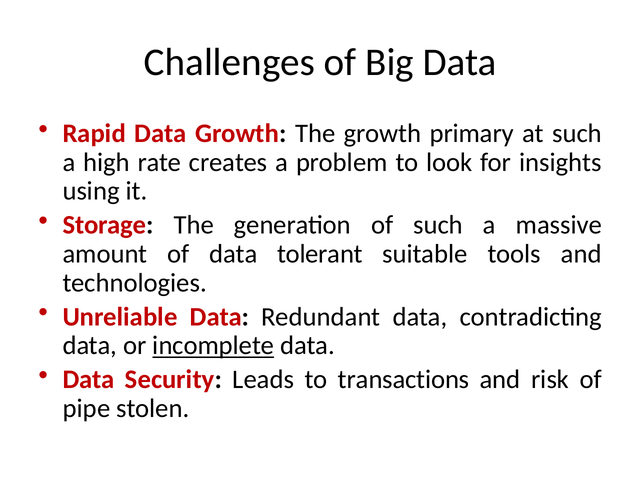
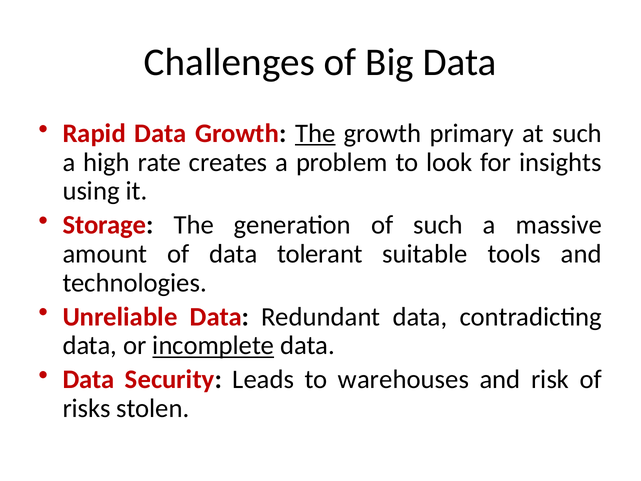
The underline: none -> present (315, 133)
transactions: transactions -> warehouses (404, 379)
pipe: pipe -> risks (87, 408)
